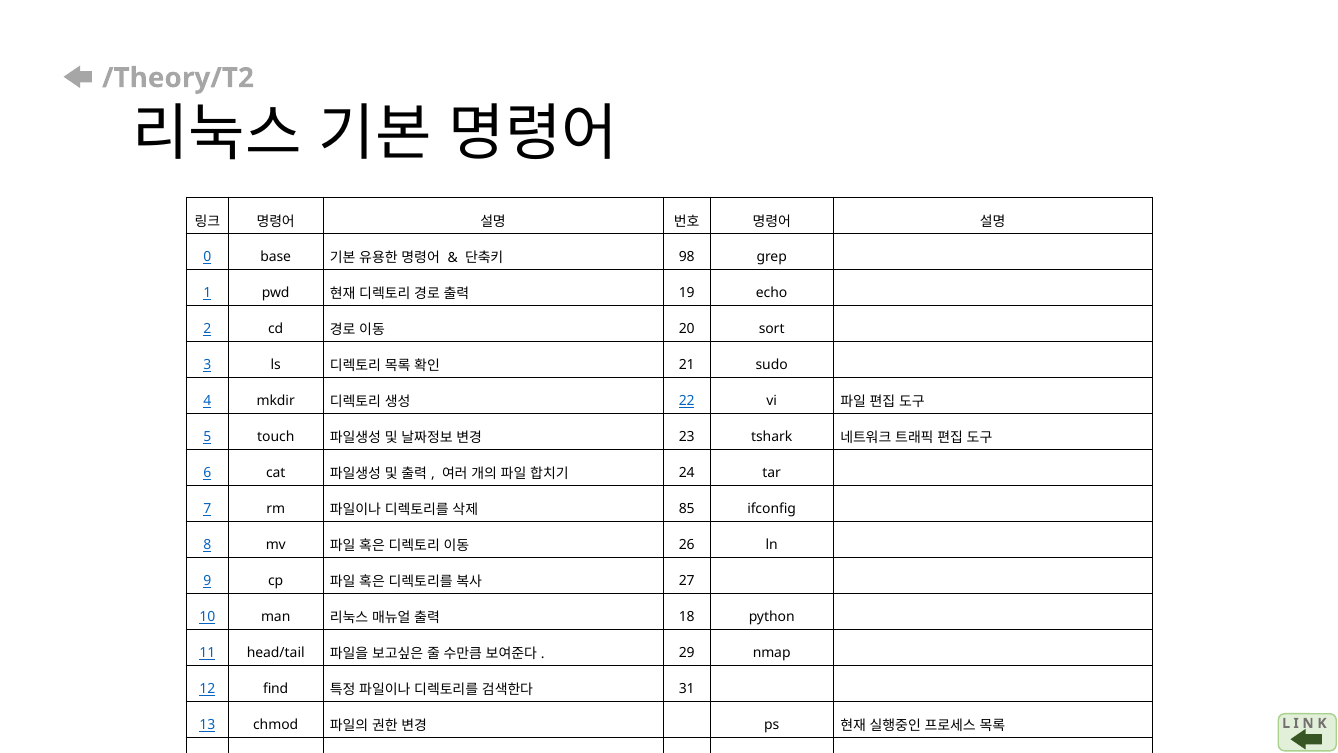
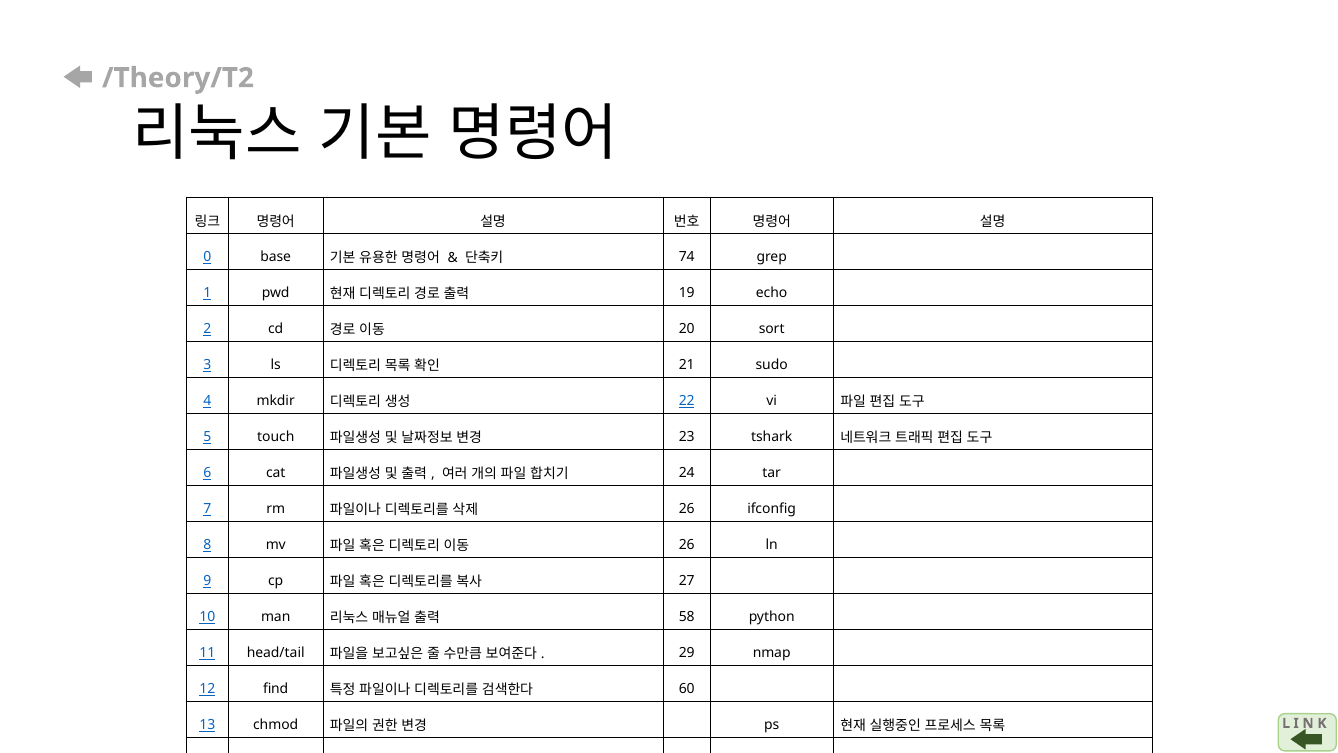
98: 98 -> 74 (687, 257)
85: 85 -> 26 (687, 509)
18: 18 -> 58 (687, 617)
31: 31 -> 60 (687, 689)
